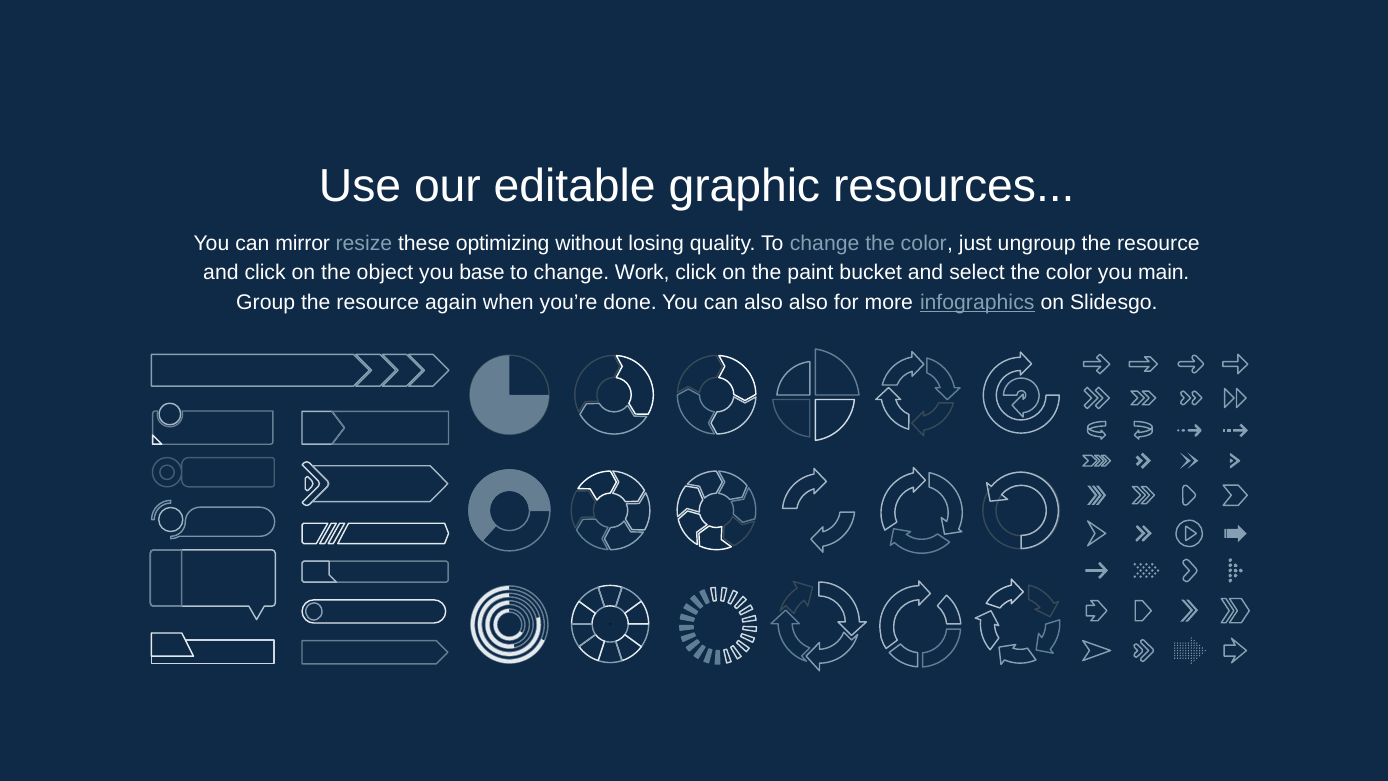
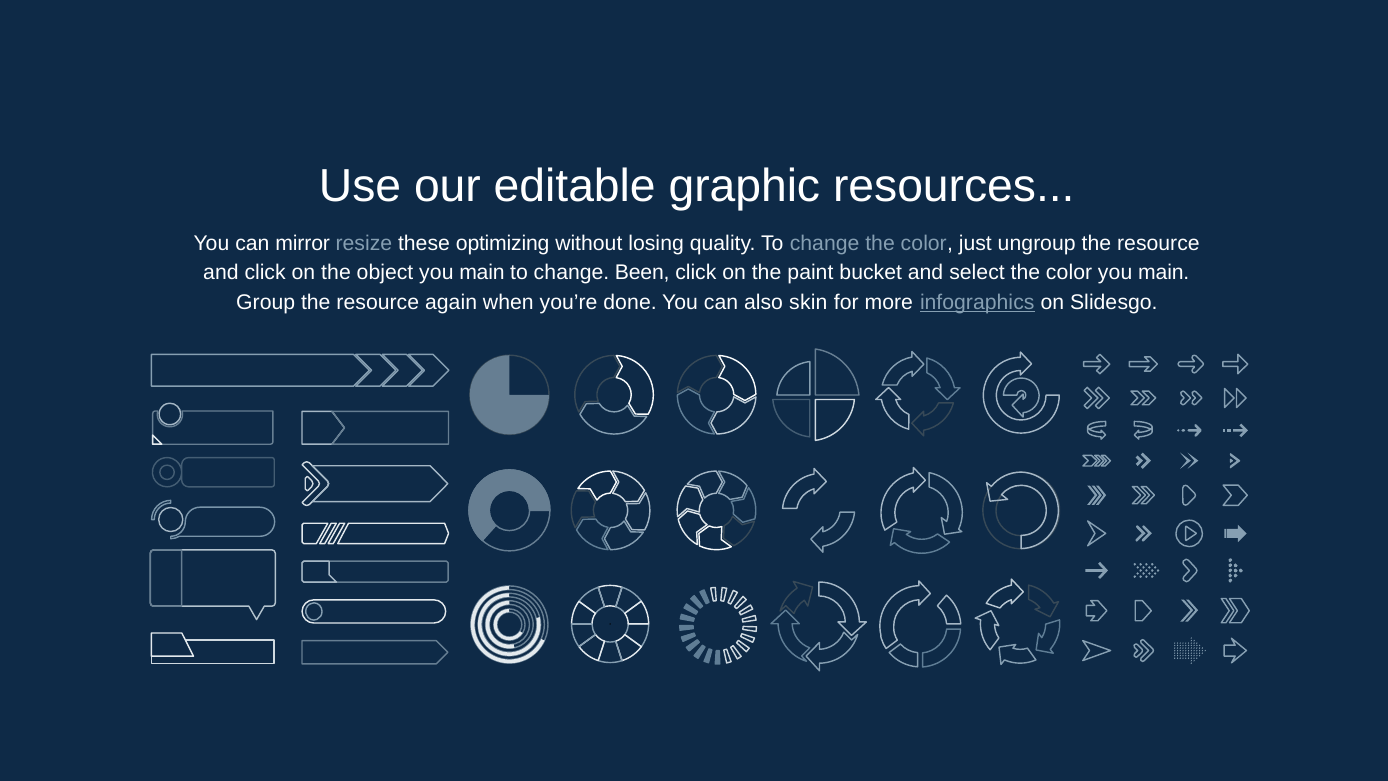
object you base: base -> main (482, 273)
Work: Work -> Been (642, 273)
also also: also -> skin (808, 302)
